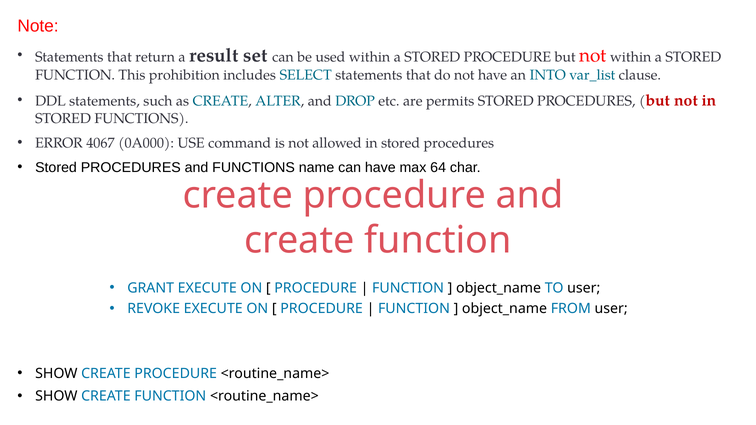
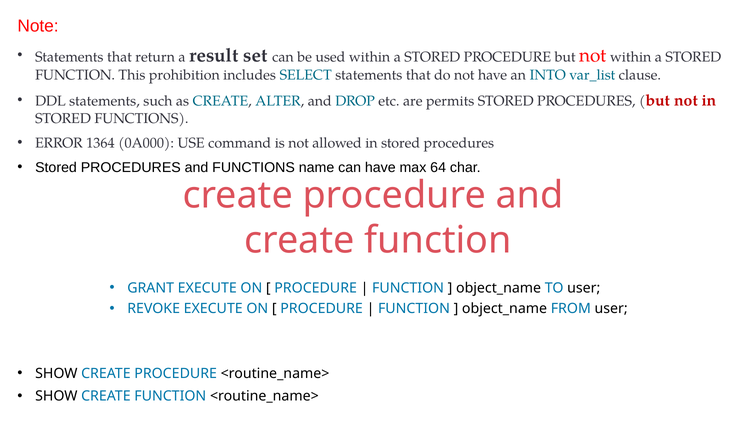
4067: 4067 -> 1364 (100, 143)
